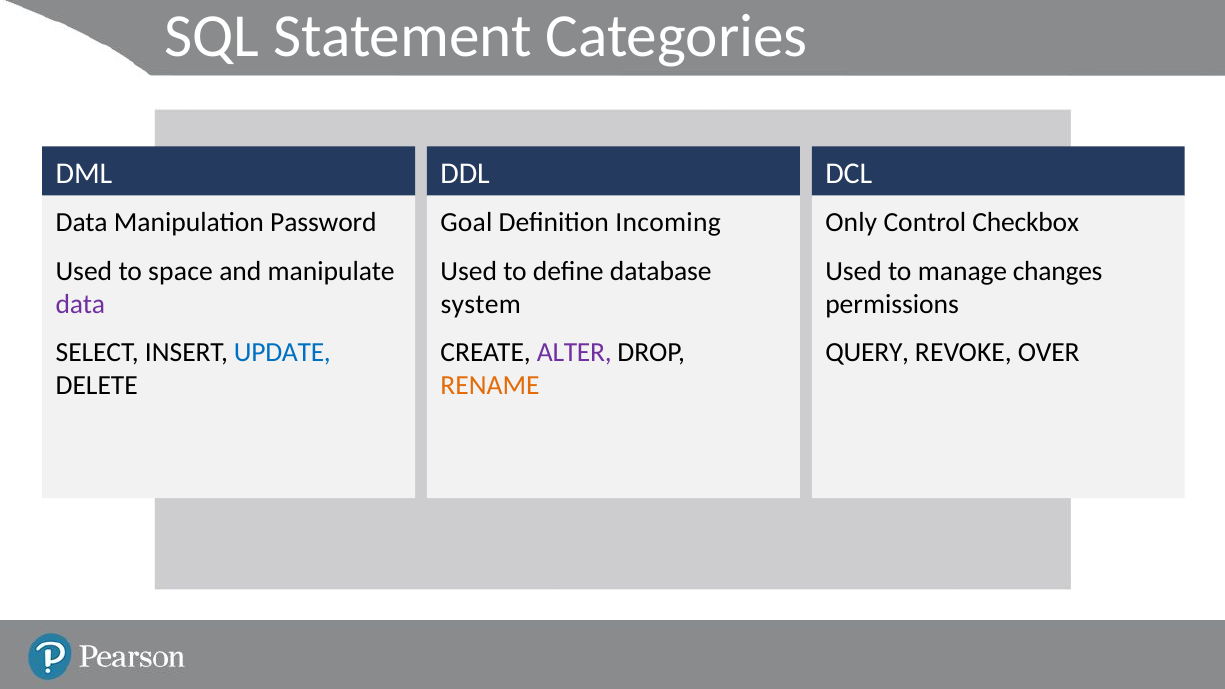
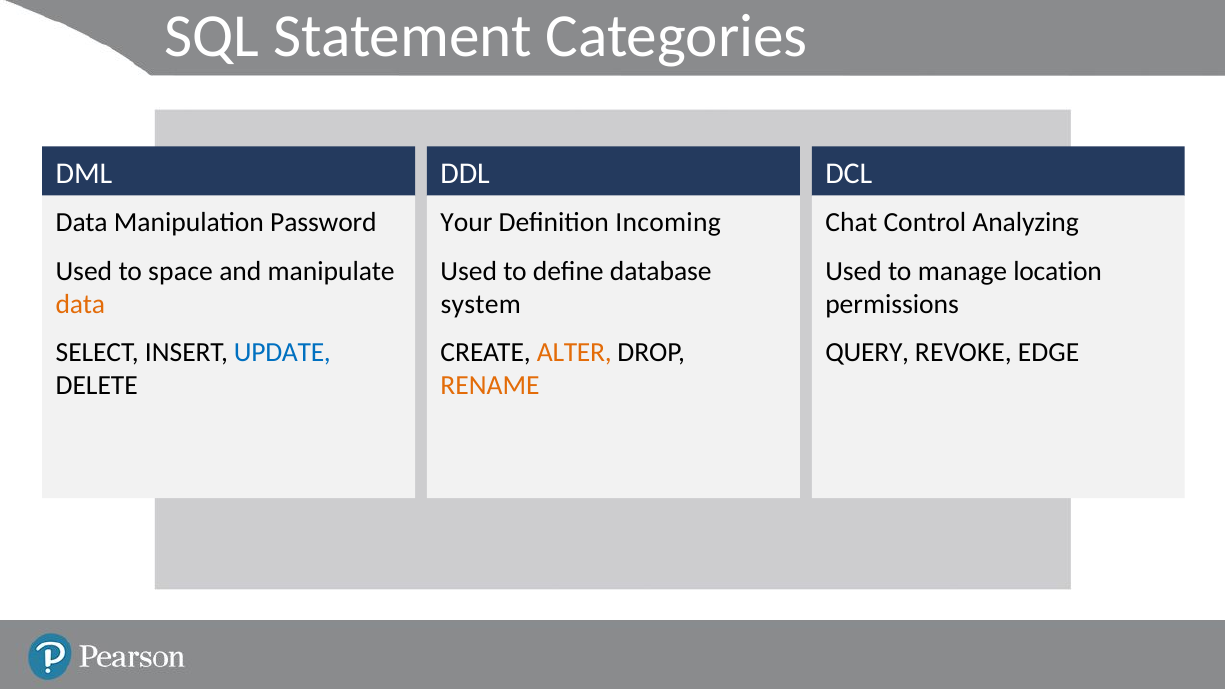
Goal: Goal -> Your (466, 223)
Only: Only -> Chat (851, 223)
Checkbox: Checkbox -> Analyzing (1026, 223)
changes: changes -> location (1058, 271)
data colour: purple -> orange (80, 304)
ALTER colour: purple -> orange (574, 352)
OVER: OVER -> EDGE (1049, 352)
